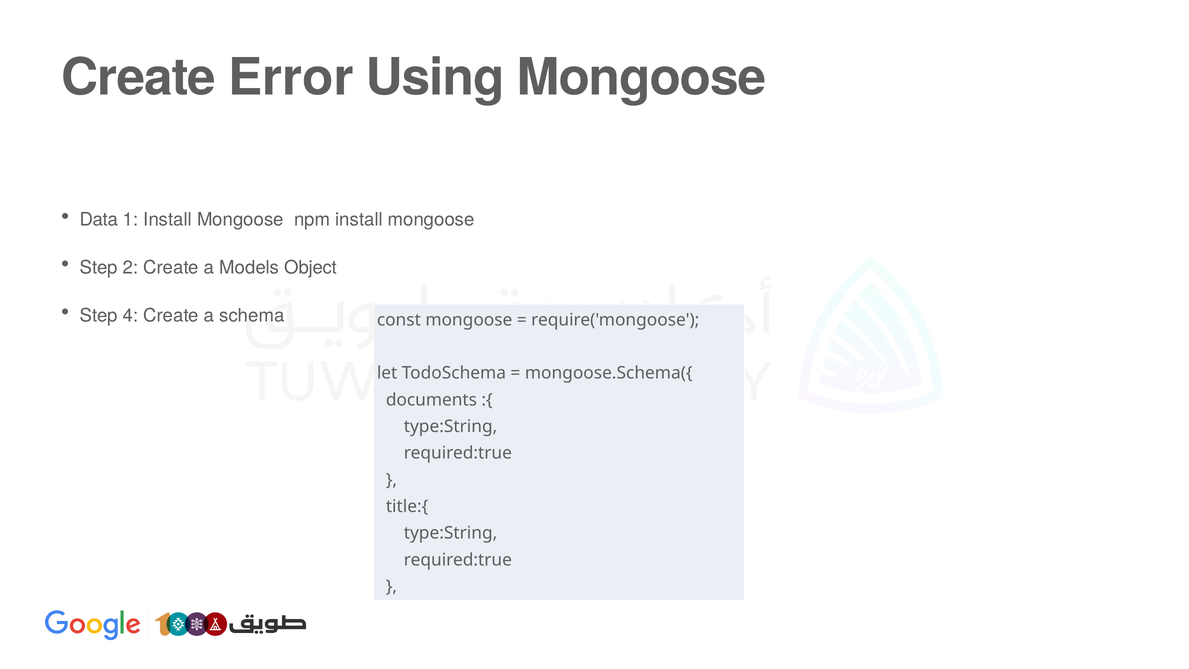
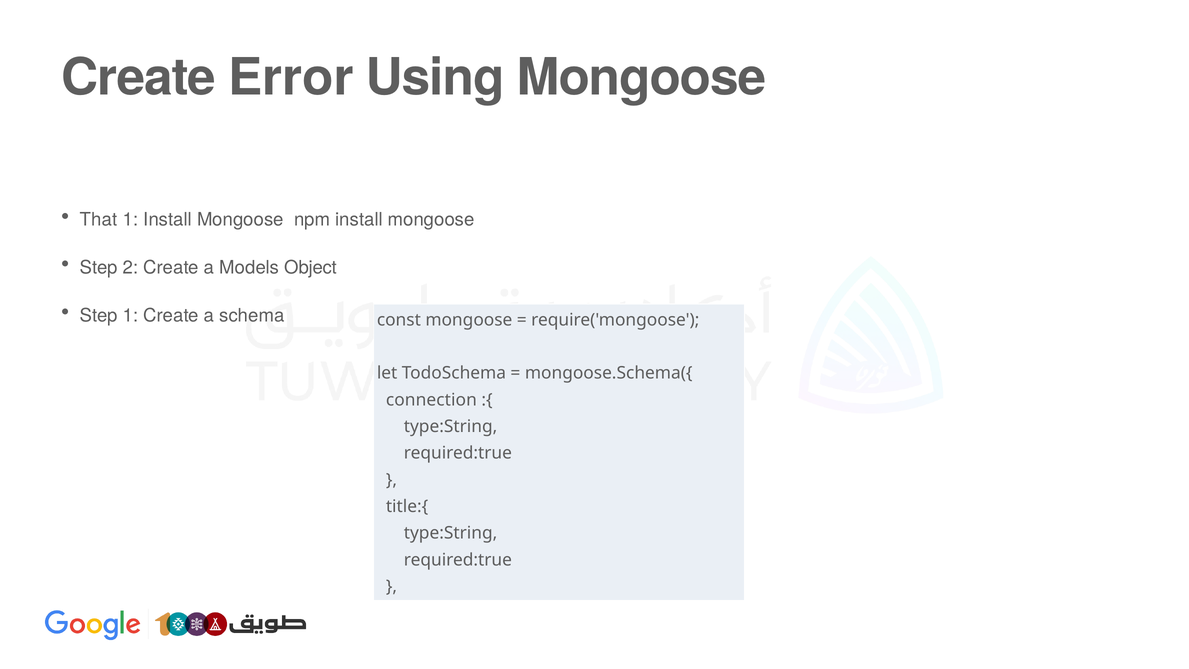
Data: Data -> That (99, 220)
Step 4: 4 -> 1 (131, 315)
documents: documents -> connection (431, 400)
